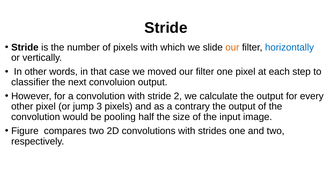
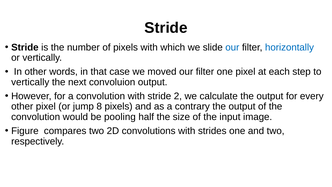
our colour: orange -> blue (232, 47)
classifier: classifier -> vertically (30, 82)
3: 3 -> 8 (99, 106)
